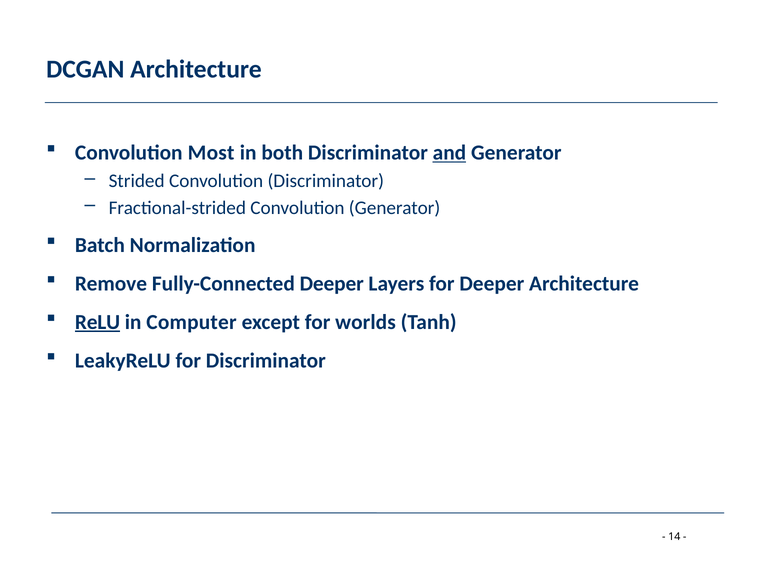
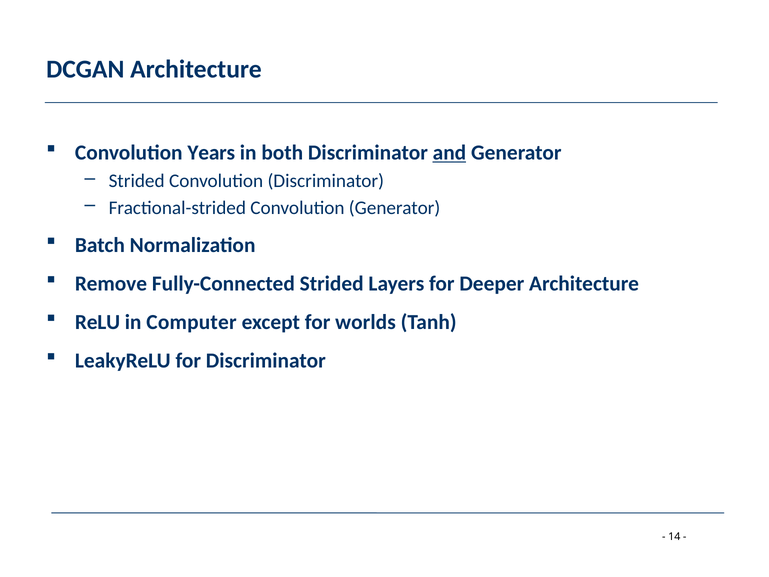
Most: Most -> Years (211, 153)
Fully-Connected Deeper: Deeper -> Strided (332, 283)
ReLU underline: present -> none (98, 322)
